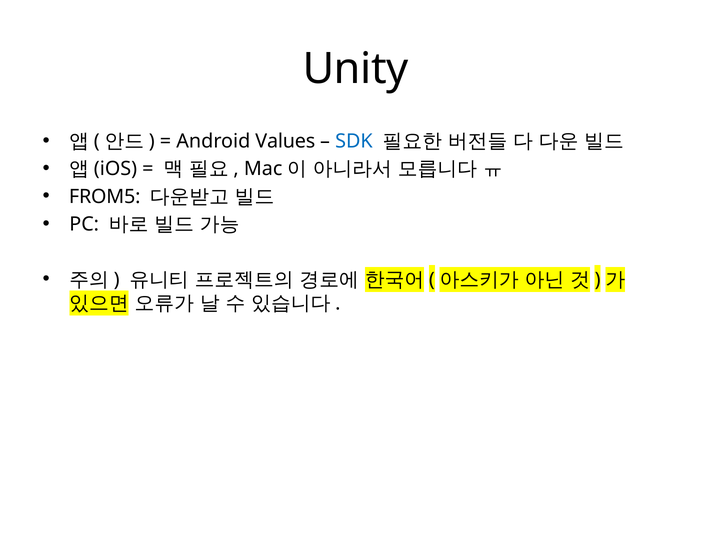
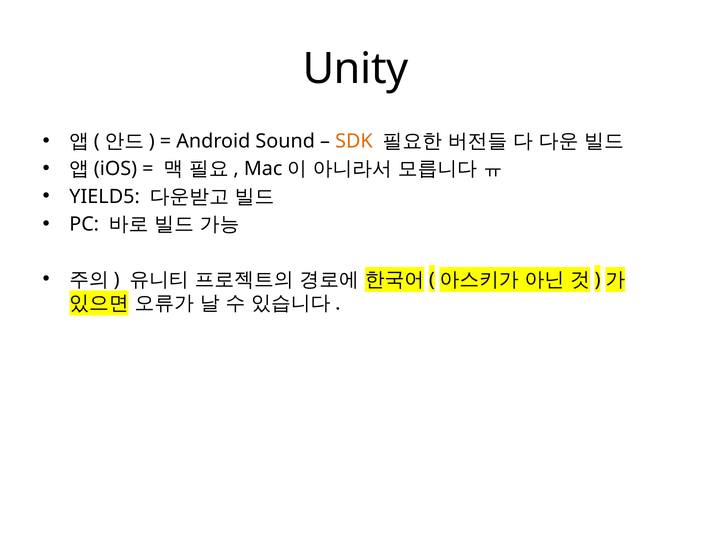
Values: Values -> Sound (285, 141)
SDK colour: blue -> orange (354, 141)
FROM5: FROM5 -> YIELD5 (105, 197)
